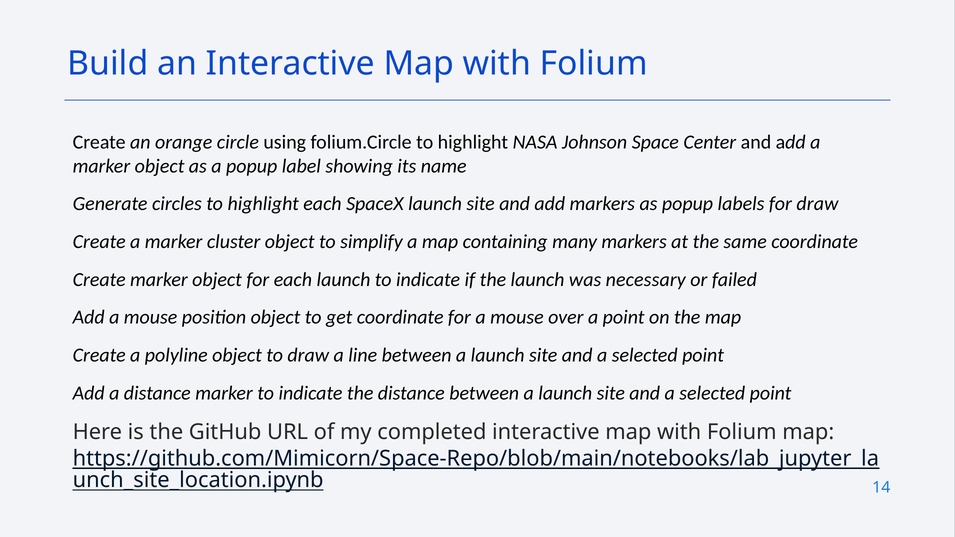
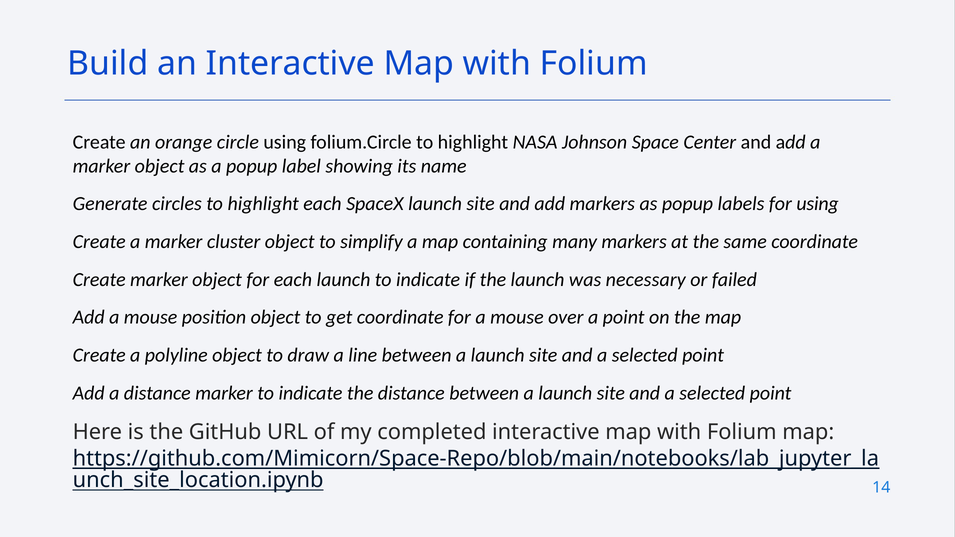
for draw: draw -> using (818, 204)
